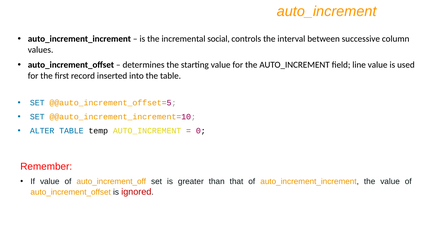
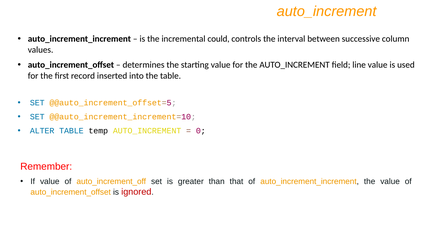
social: social -> could (219, 39)
